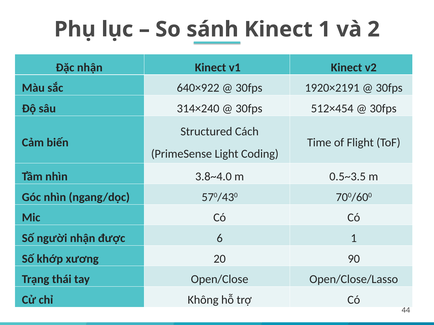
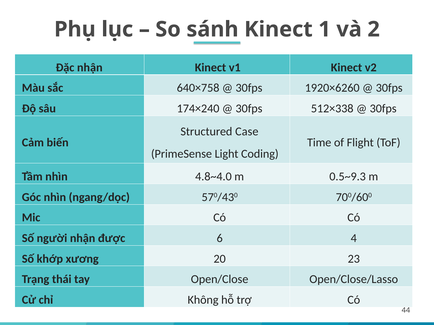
640×922: 640×922 -> 640×758 (198, 88)
1920×2191: 1920×2191 -> 1920×6260 (332, 88)
314×240: 314×240 -> 174×240 (198, 109)
512×454: 512×454 -> 512×338 (332, 109)
Cách: Cách -> Case (247, 132)
3.8~4.0: 3.8~4.0 -> 4.8~4.0 (213, 177)
0.5~3.5: 0.5~3.5 -> 0.5~9.3 (348, 177)
6 1: 1 -> 4 (354, 239)
90: 90 -> 23 (354, 259)
